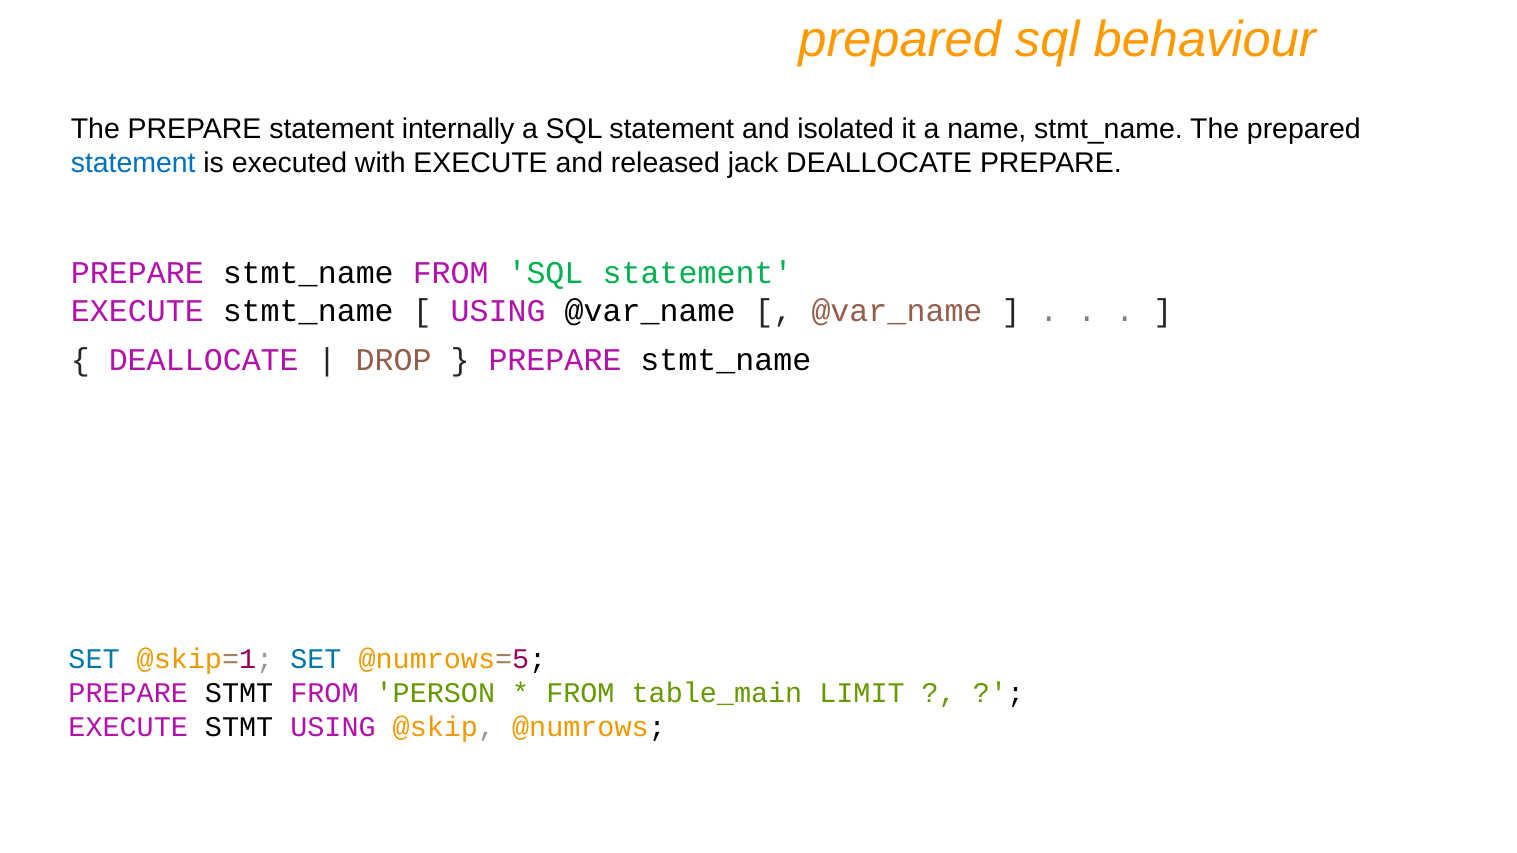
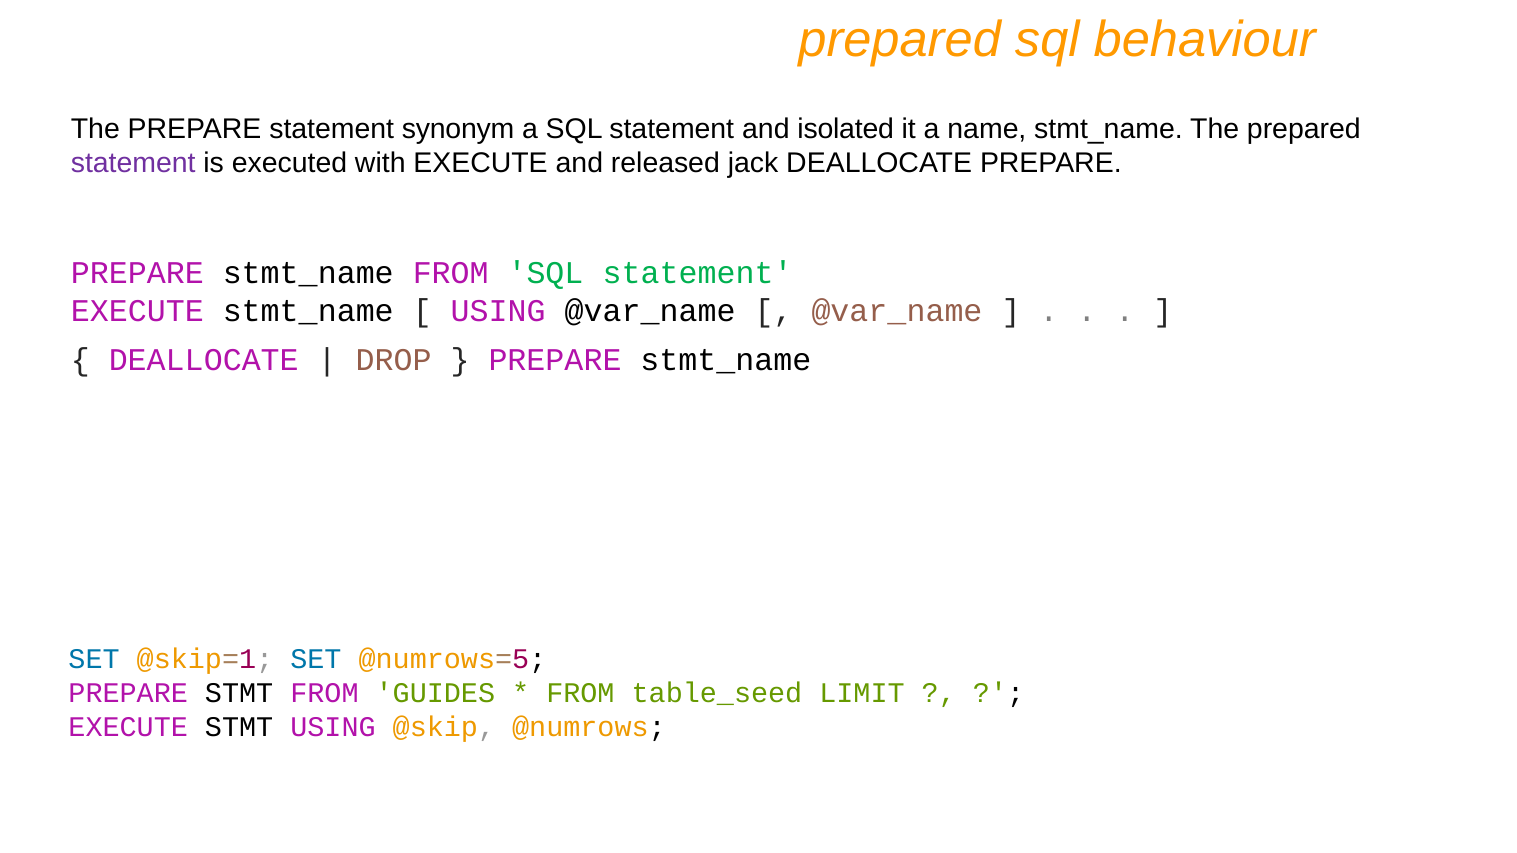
internally: internally -> synonym (458, 129)
statement colour: blue -> purple (133, 163)
PERSON: PERSON -> GUIDES (435, 693)
table_main: table_main -> table_seed (717, 693)
